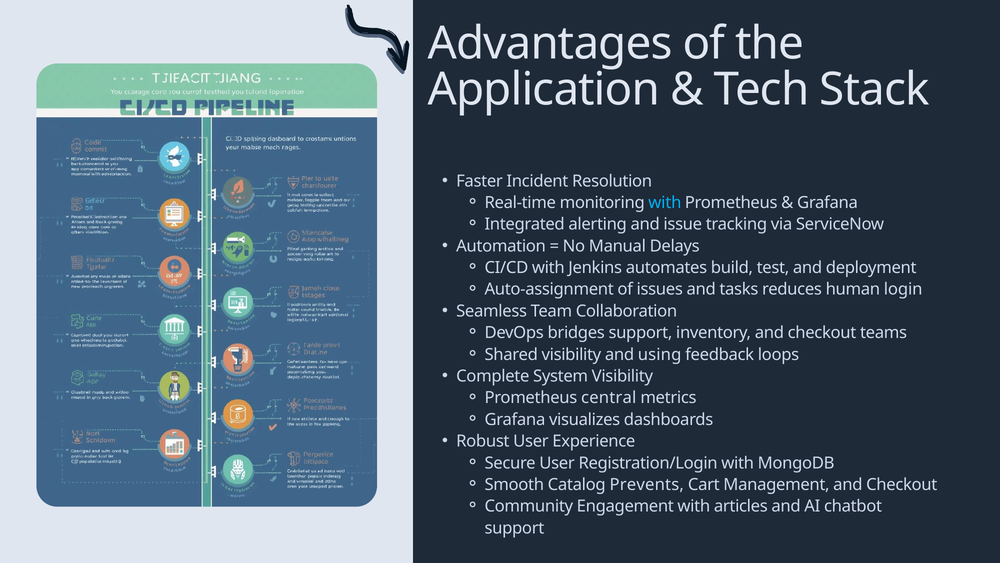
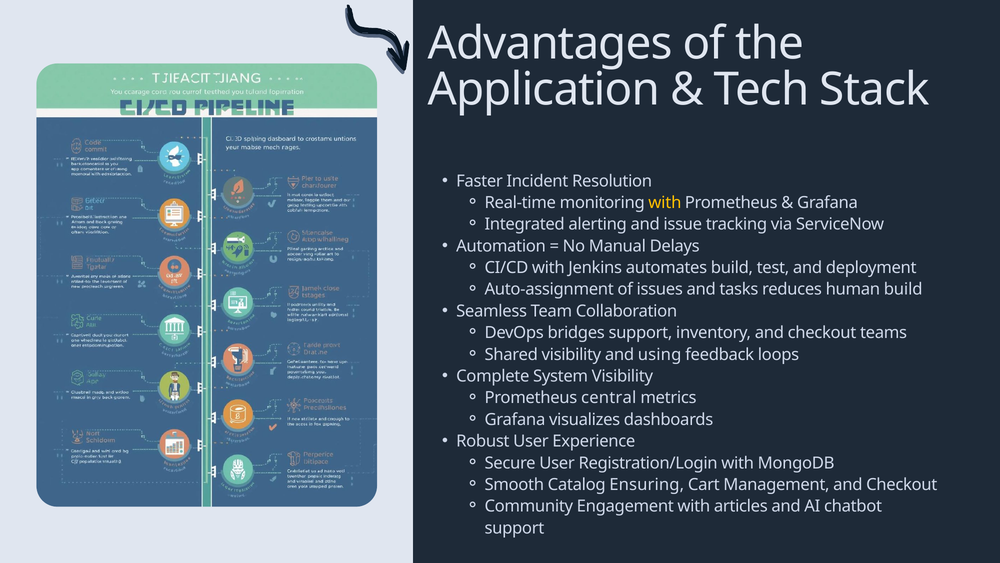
with colour: light blue -> yellow (665, 203)
human login: login -> build (903, 289)
Prevents: Prevents -> Ensuring (647, 484)
